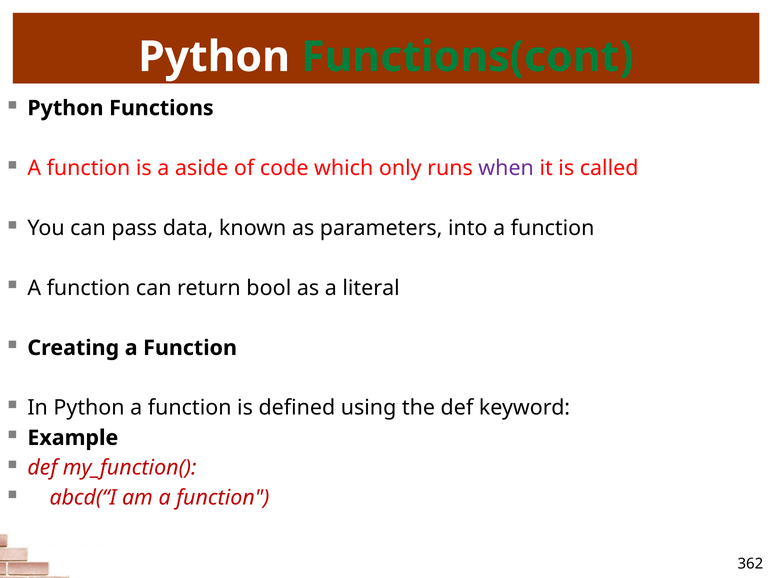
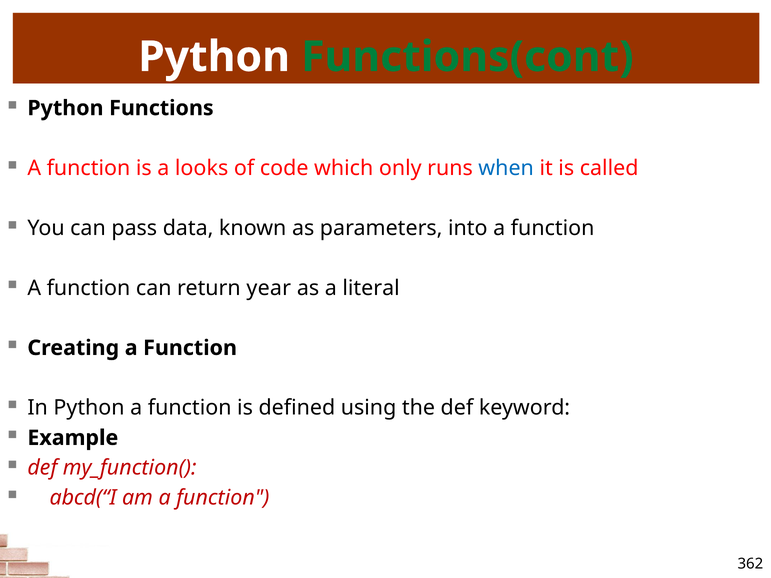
aside: aside -> looks (202, 168)
when colour: purple -> blue (506, 168)
bool: bool -> year (269, 288)
